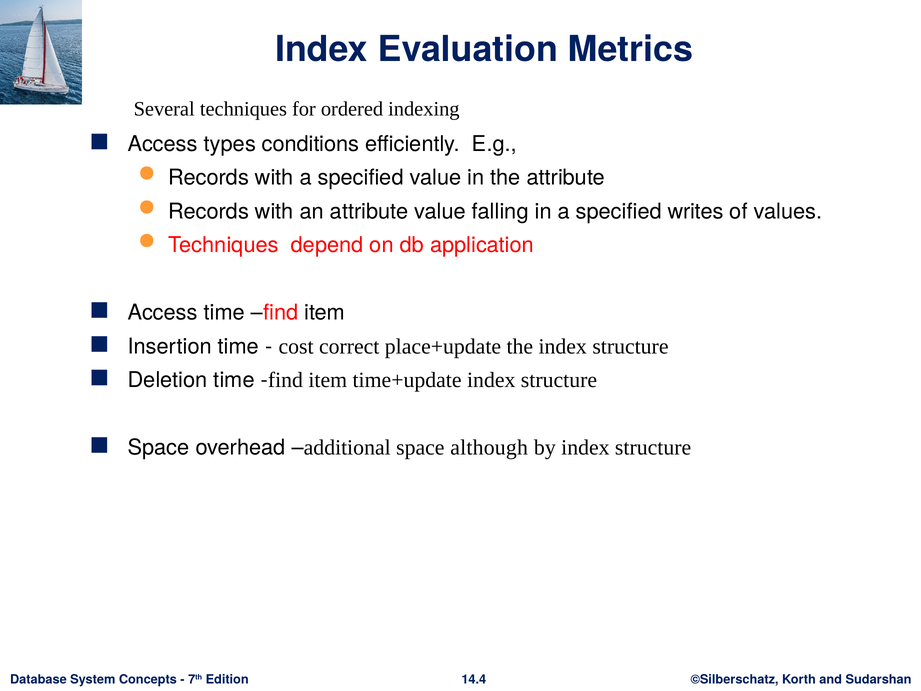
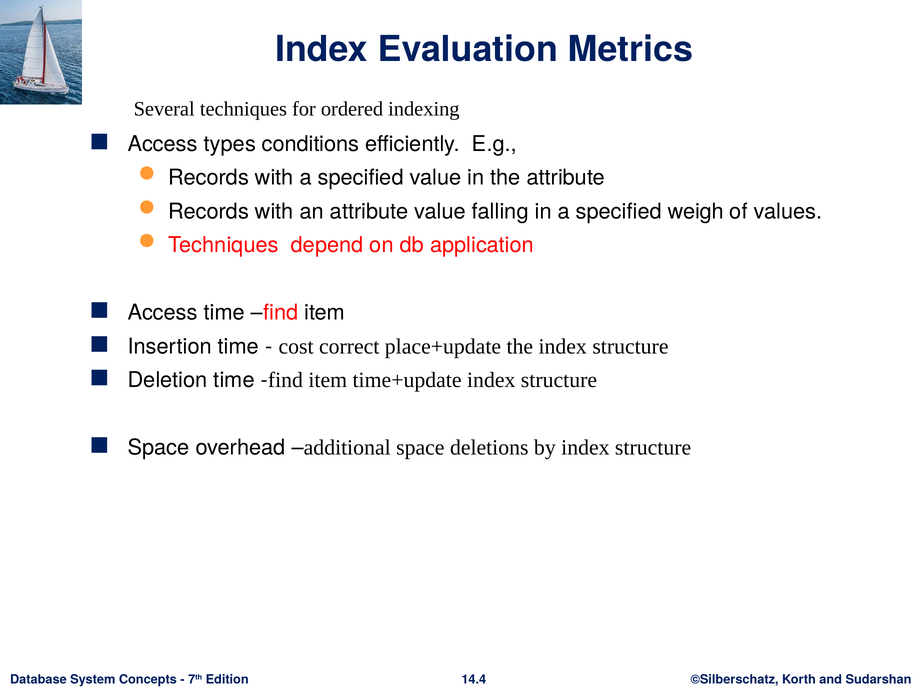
writes: writes -> weigh (696, 211)
although: although -> deletions (489, 447)
